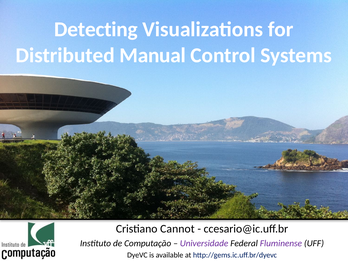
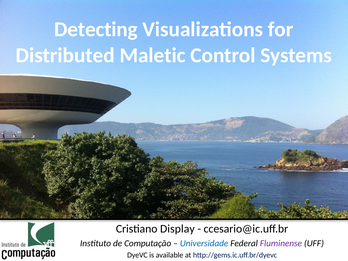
Manual: Manual -> Maletic (153, 55)
Cannot: Cannot -> Display (177, 229)
Universidade colour: purple -> blue (204, 243)
